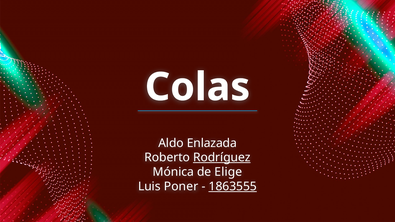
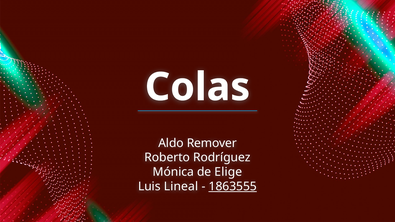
Enlazada: Enlazada -> Remover (212, 143)
Rodríguez underline: present -> none (222, 158)
Poner: Poner -> Lineal (181, 187)
